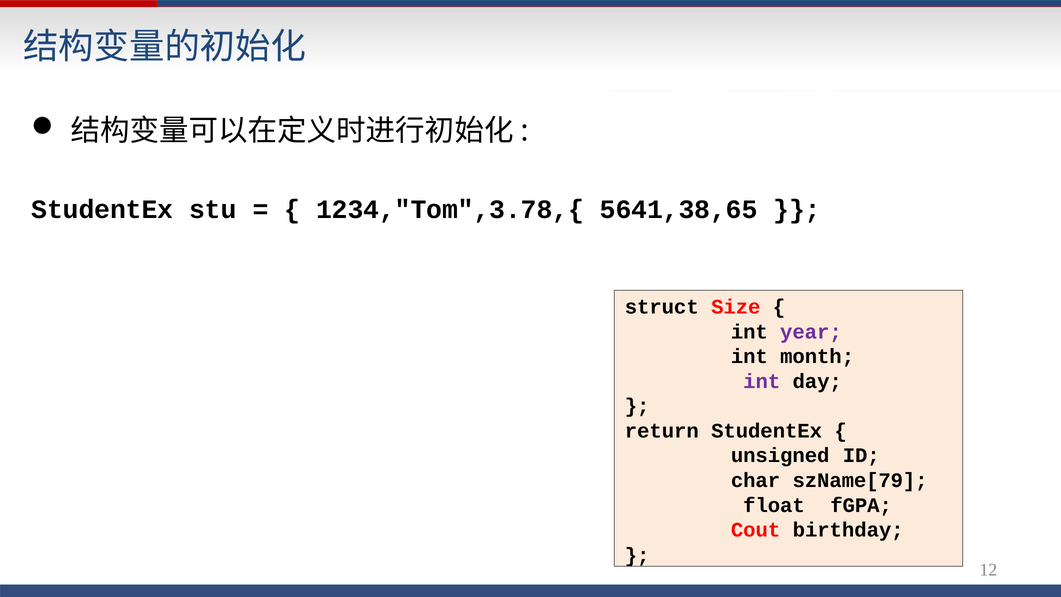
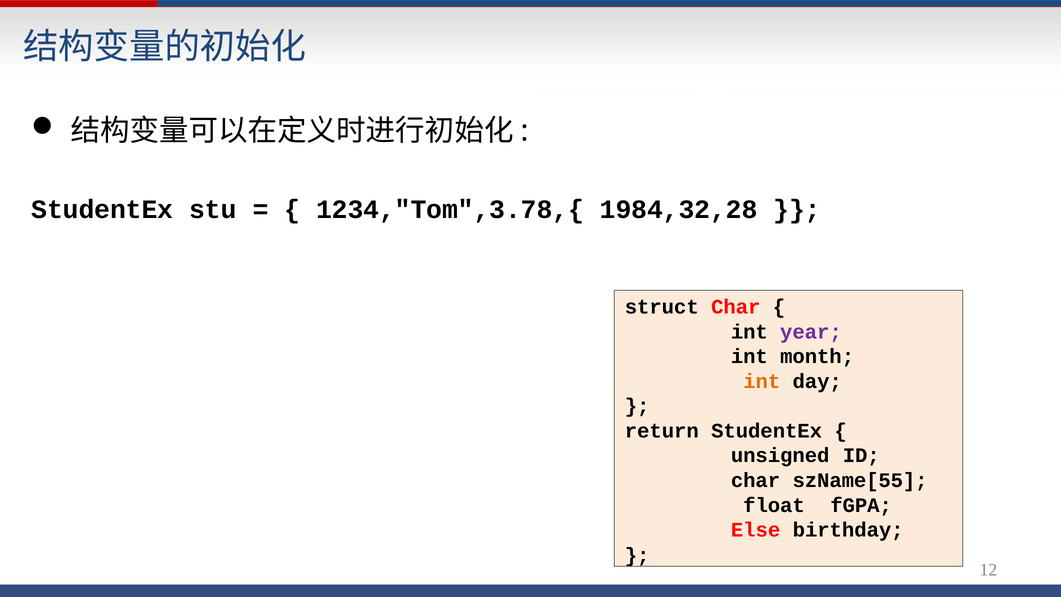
5641,38,65: 5641,38,65 -> 1984,32,28 (679, 210)
struct Size: Size -> Char (736, 307)
int colour: purple -> orange (762, 381)
szName[79: szName[79 -> szName[55 (860, 480)
Cout: Cout -> Else (756, 530)
